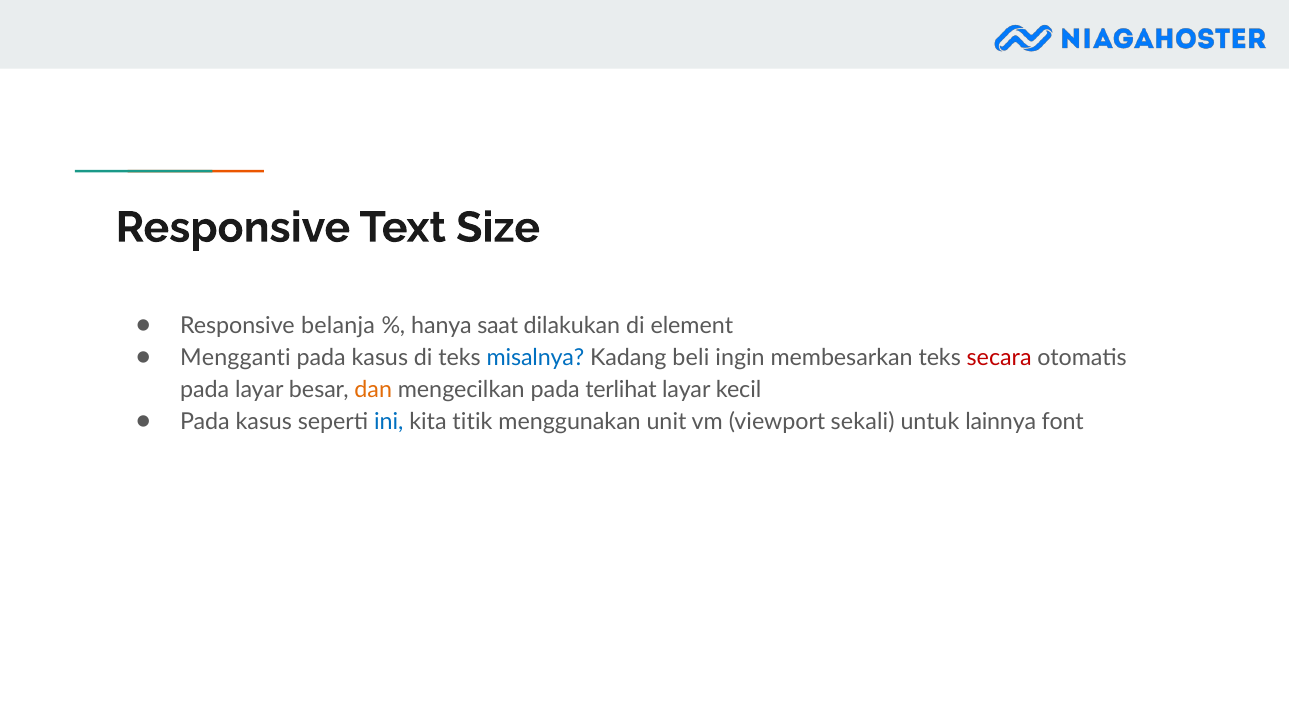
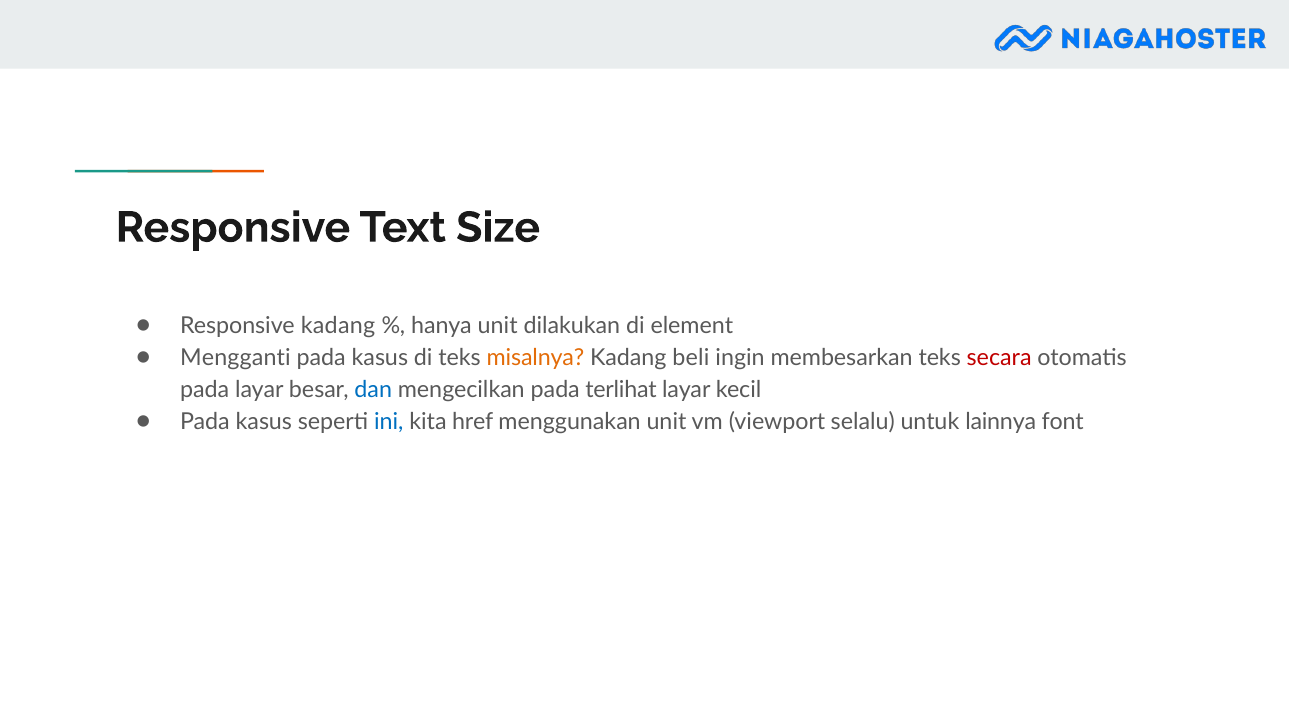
Responsive belanja: belanja -> kadang (338, 326)
hanya saat: saat -> unit (498, 326)
misalnya colour: blue -> orange (535, 358)
dan colour: orange -> blue (373, 390)
titik: titik -> href (473, 422)
sekali: sekali -> selalu (863, 422)
